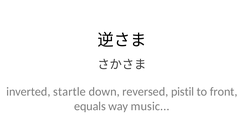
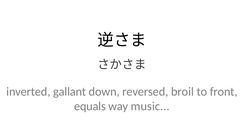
startle: startle -> gallant (70, 91)
pistil: pistil -> broil (182, 91)
